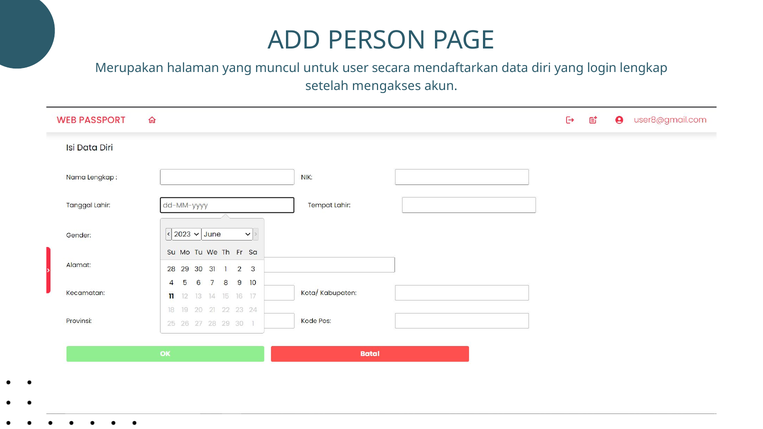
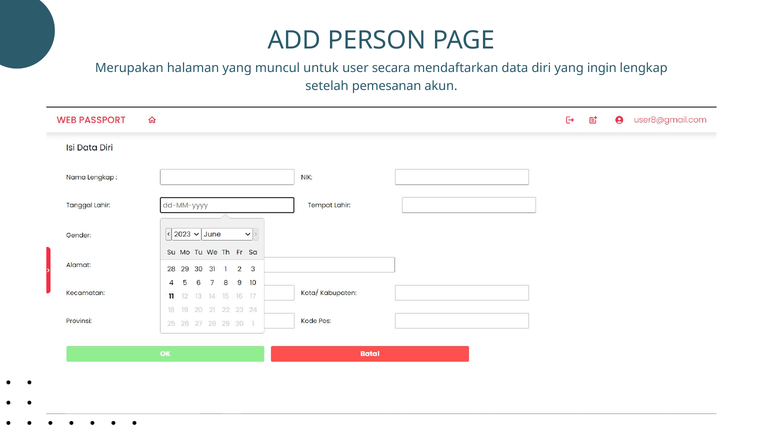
login: login -> ingin (602, 68)
mengakses: mengakses -> pemesanan (387, 86)
